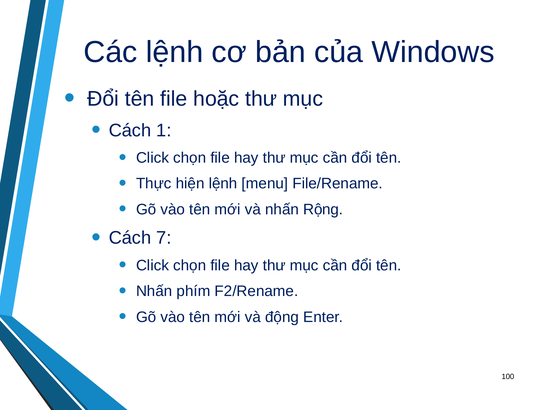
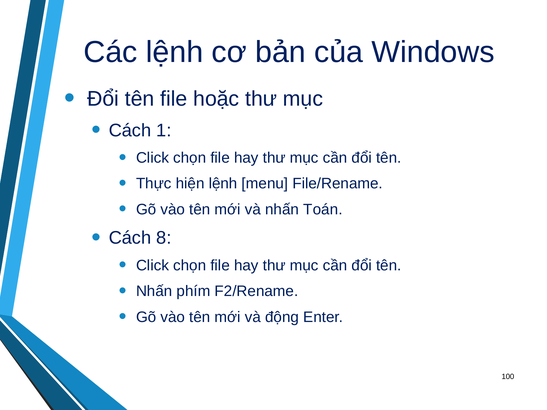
Rộng: Rộng -> Toán (323, 210)
7: 7 -> 8 (164, 238)
